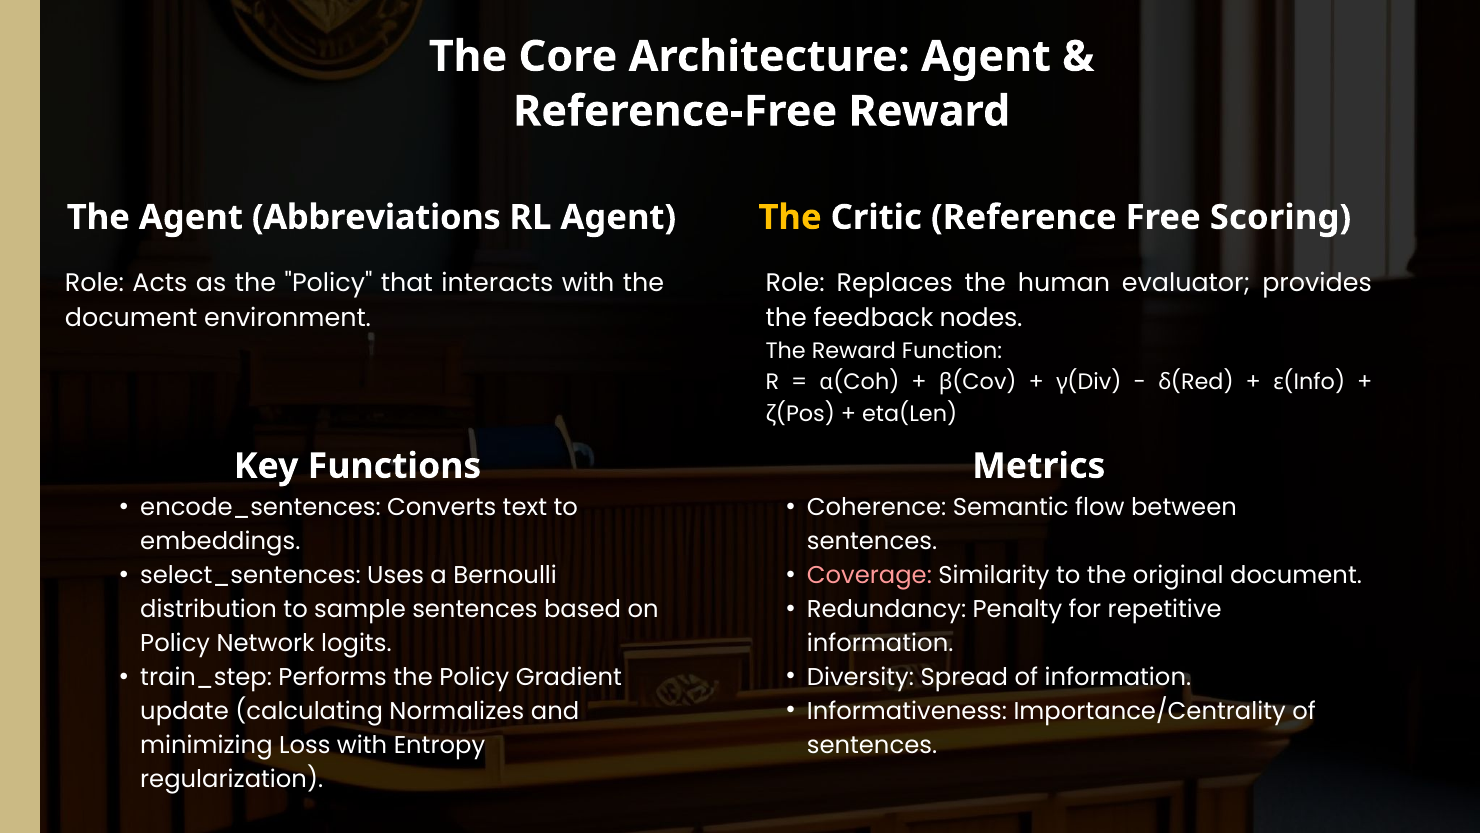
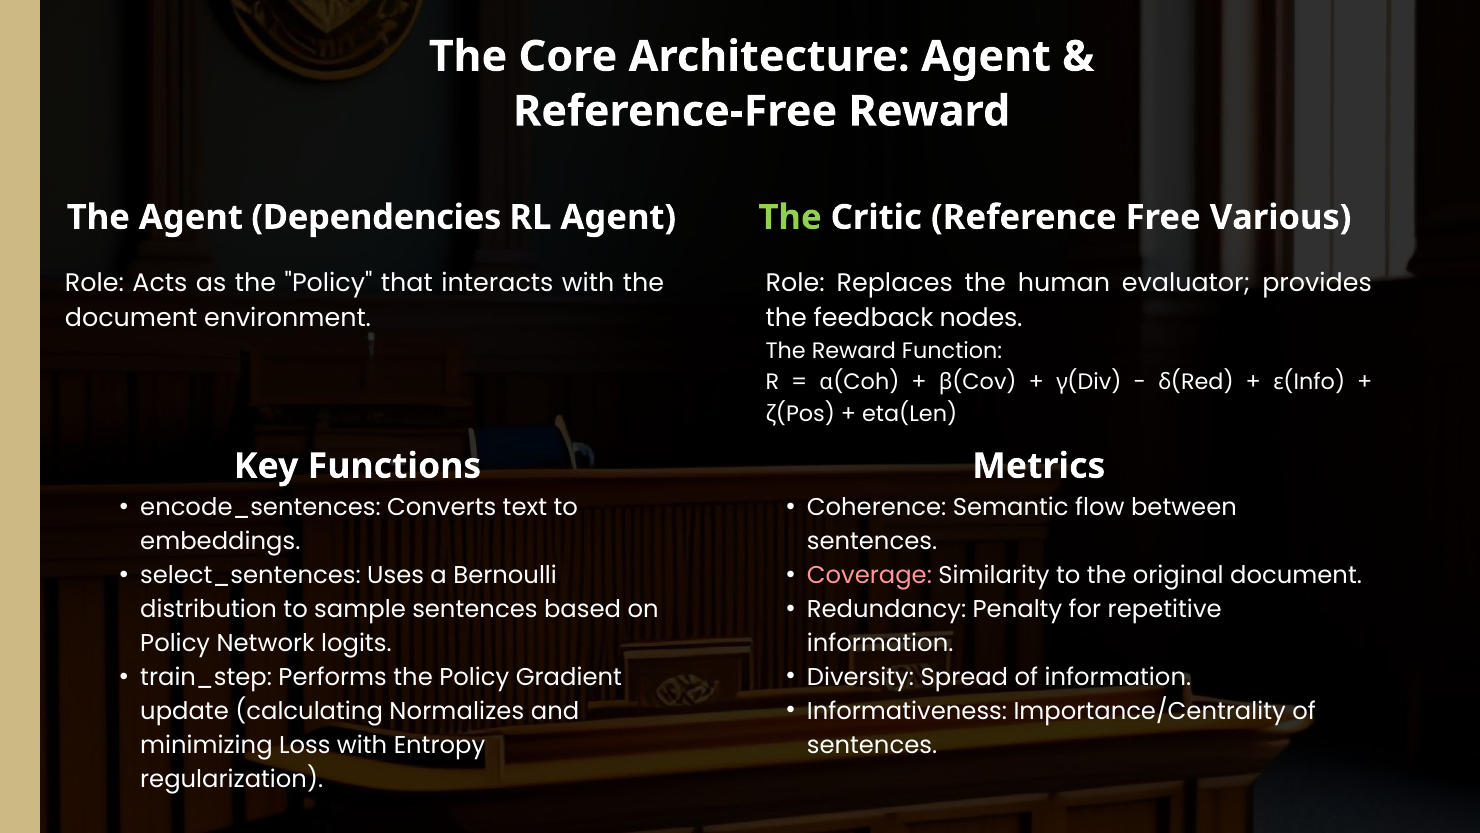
Abbreviations: Abbreviations -> Dependencies (376, 217)
The colour: yellow -> light green (790, 217)
Scoring: Scoring -> Various (1281, 217)
